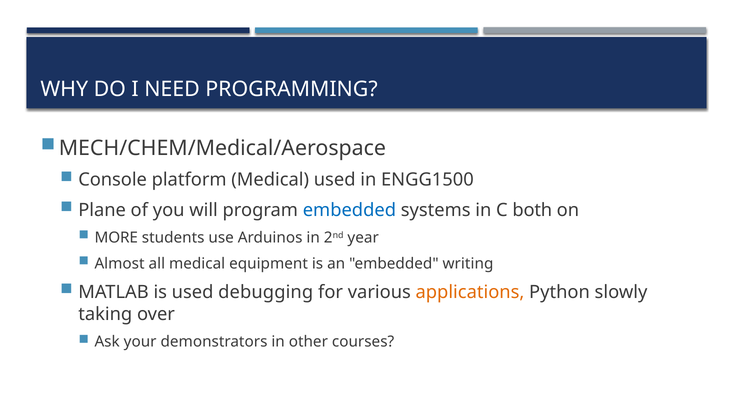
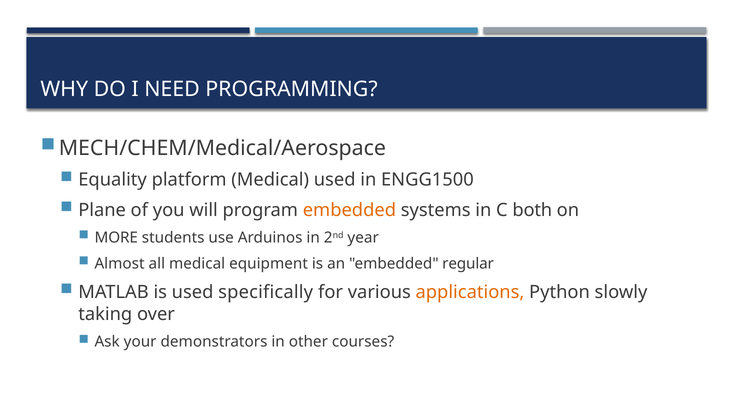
Console: Console -> Equality (113, 180)
embedded colour: blue -> orange (349, 210)
writing: writing -> regular (468, 264)
debugging: debugging -> specifically (266, 292)
